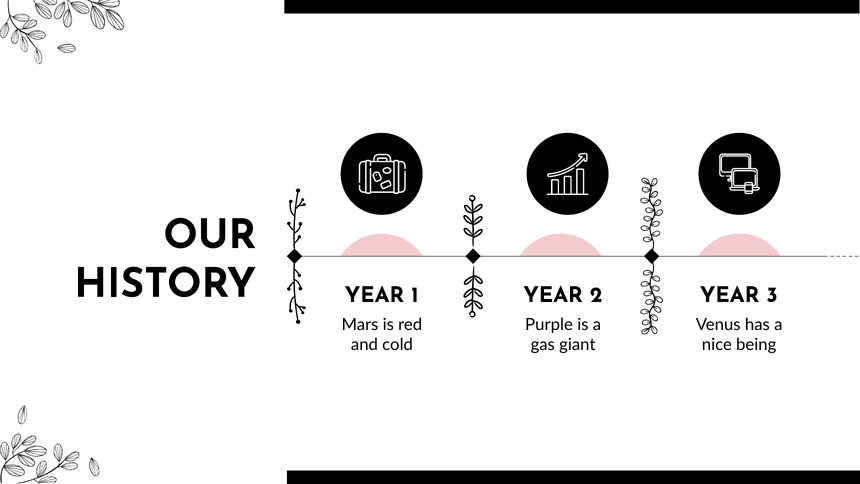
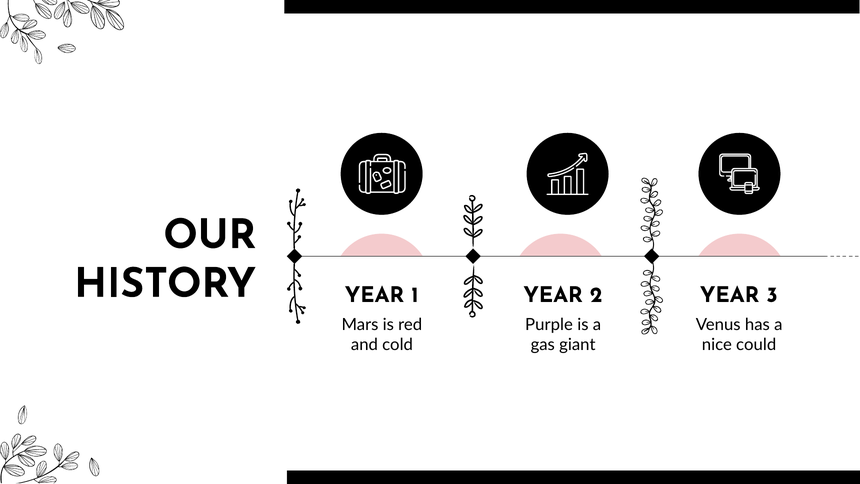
being: being -> could (756, 345)
